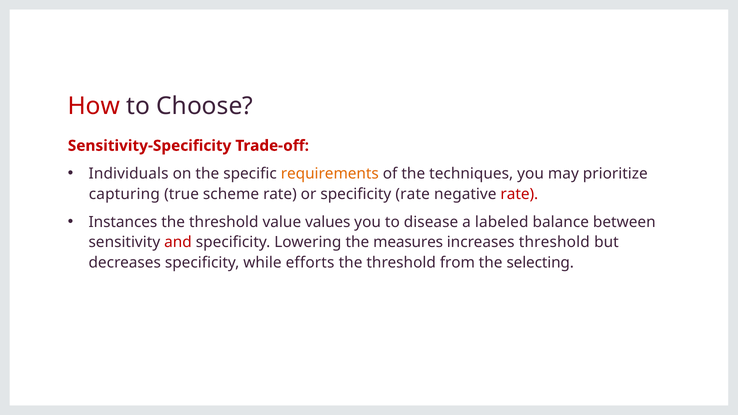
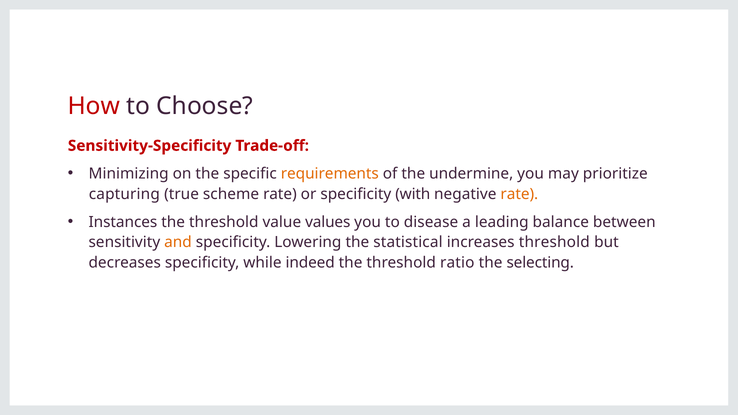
Individuals: Individuals -> Minimizing (129, 174)
techniques: techniques -> undermine (471, 174)
specificity rate: rate -> with (413, 194)
rate colour: red -> orange (519, 194)
labeled: labeled -> leading (502, 222)
and colour: red -> orange (178, 242)
measures: measures -> statistical (408, 242)
efforts: efforts -> indeed (310, 263)
from: from -> ratio (457, 263)
